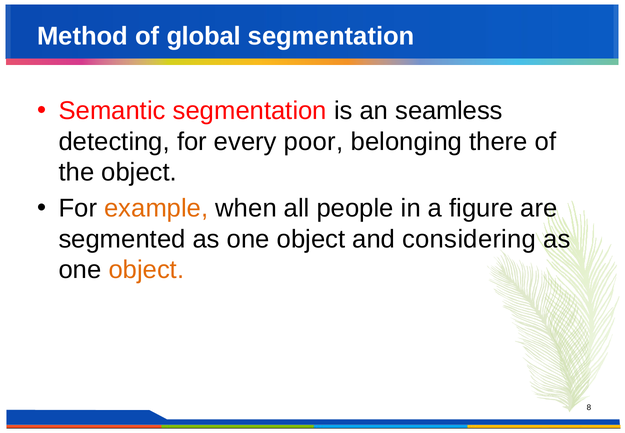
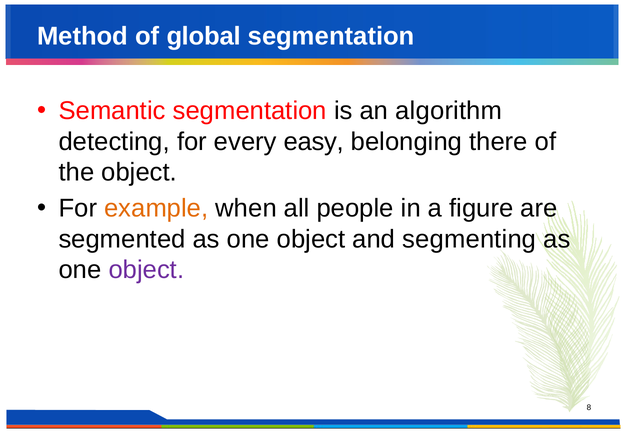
seamless: seamless -> algorithm (449, 111)
poor: poor -> easy (314, 142)
considering: considering -> segmenting (469, 239)
object colour: orange -> purple (146, 270)
